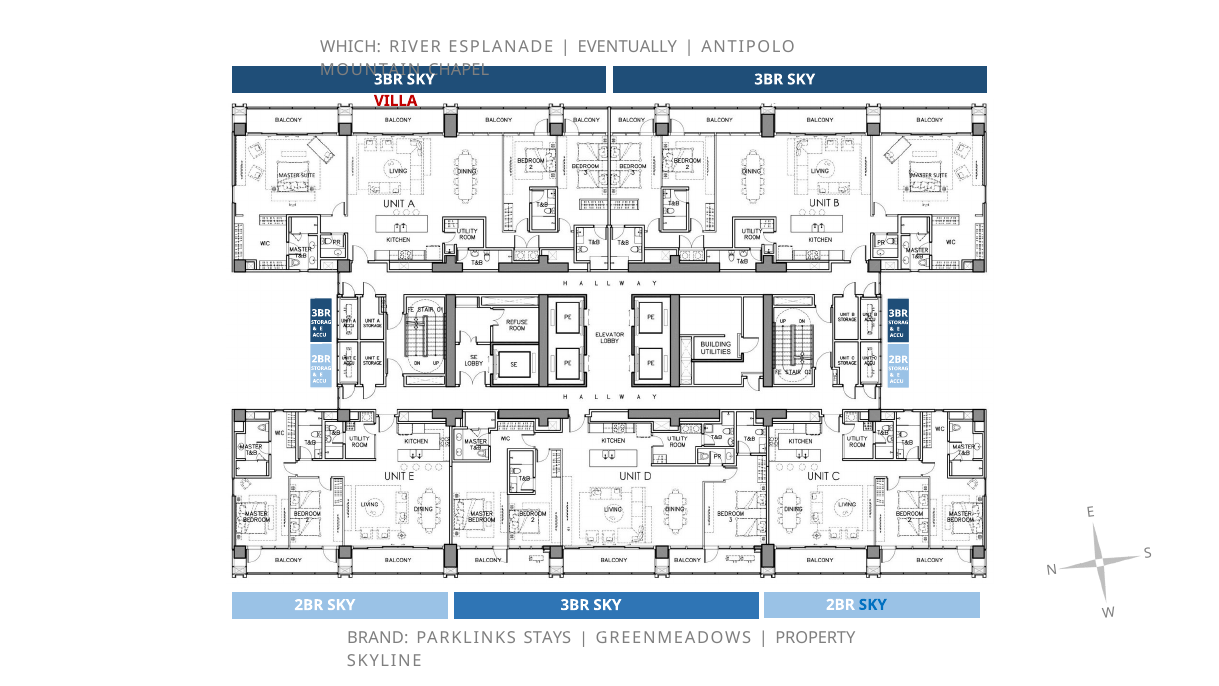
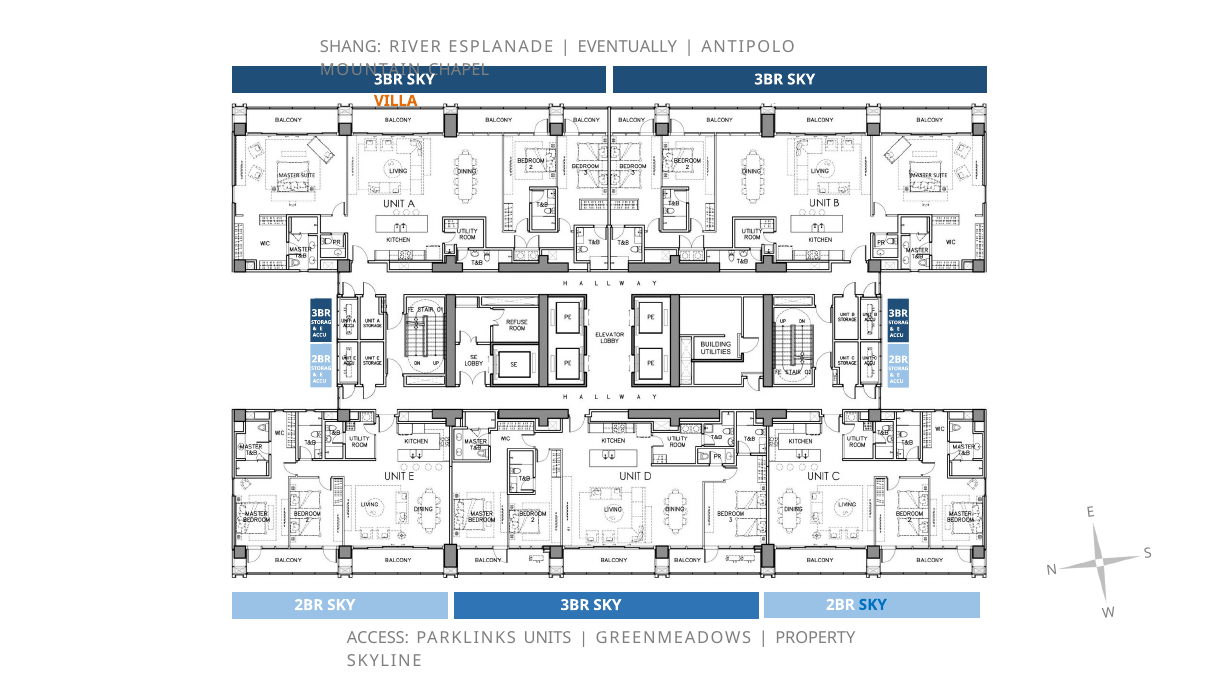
WHICH: WHICH -> SHANG (351, 47)
VILLA colour: red -> orange (396, 101)
BRAND: BRAND -> ACCESS (378, 638)
STAYS: STAYS -> UNITS (548, 638)
